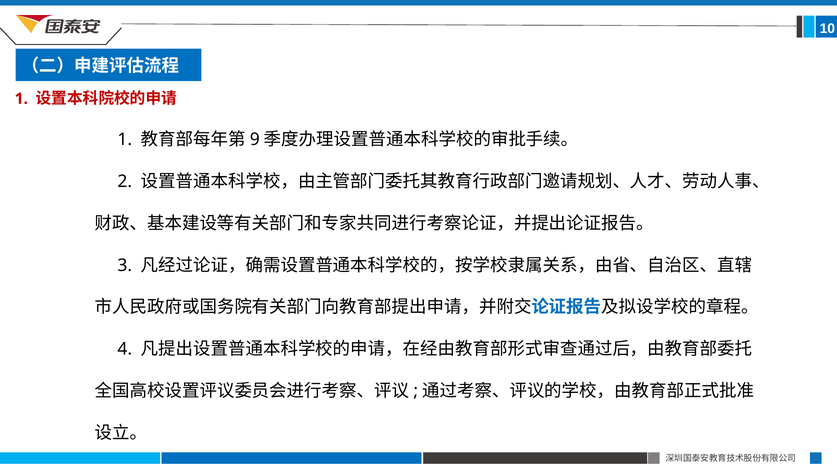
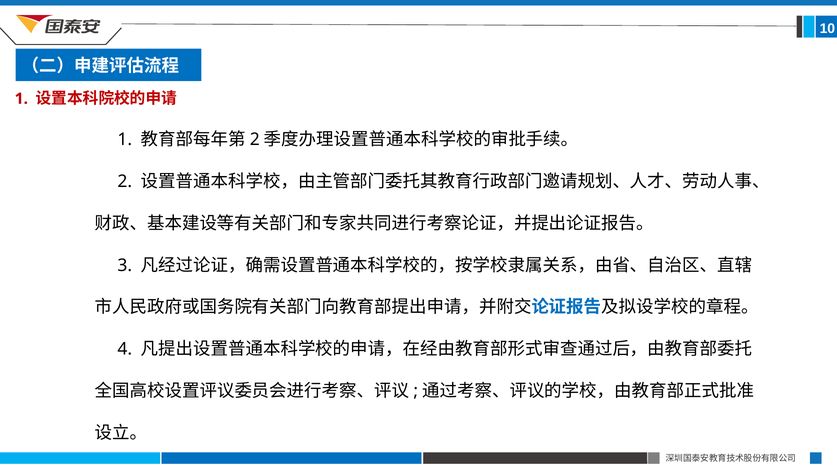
9: 9 -> 2 (255, 140)
